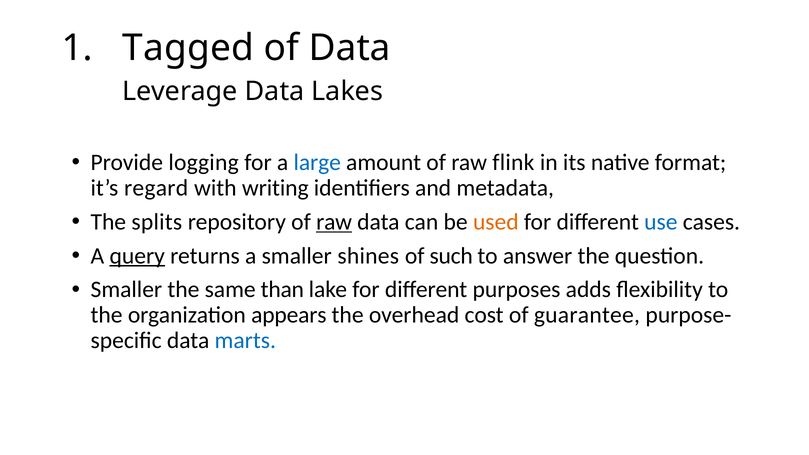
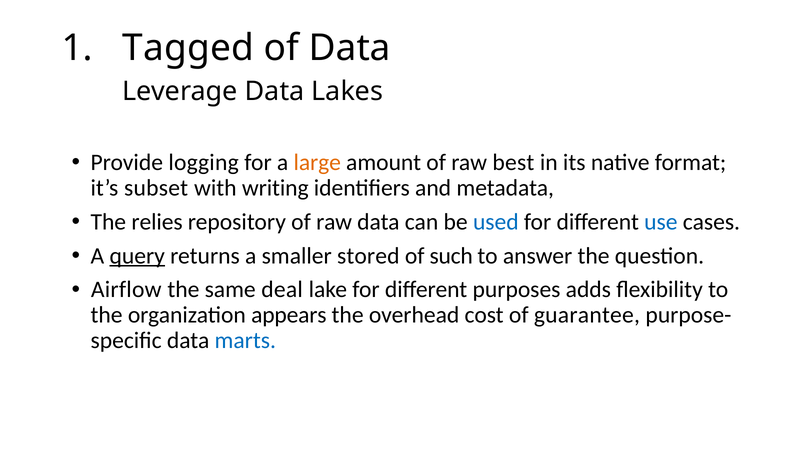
large colour: blue -> orange (317, 163)
flink: flink -> best (513, 163)
regard: regard -> subset (156, 188)
splits: splits -> relies (157, 222)
raw underline: present -> none (334, 222)
used colour: orange -> blue (496, 222)
shines: shines -> stored (368, 256)
Smaller: Smaller -> Airflow (126, 290)
than: than -> deal (282, 290)
